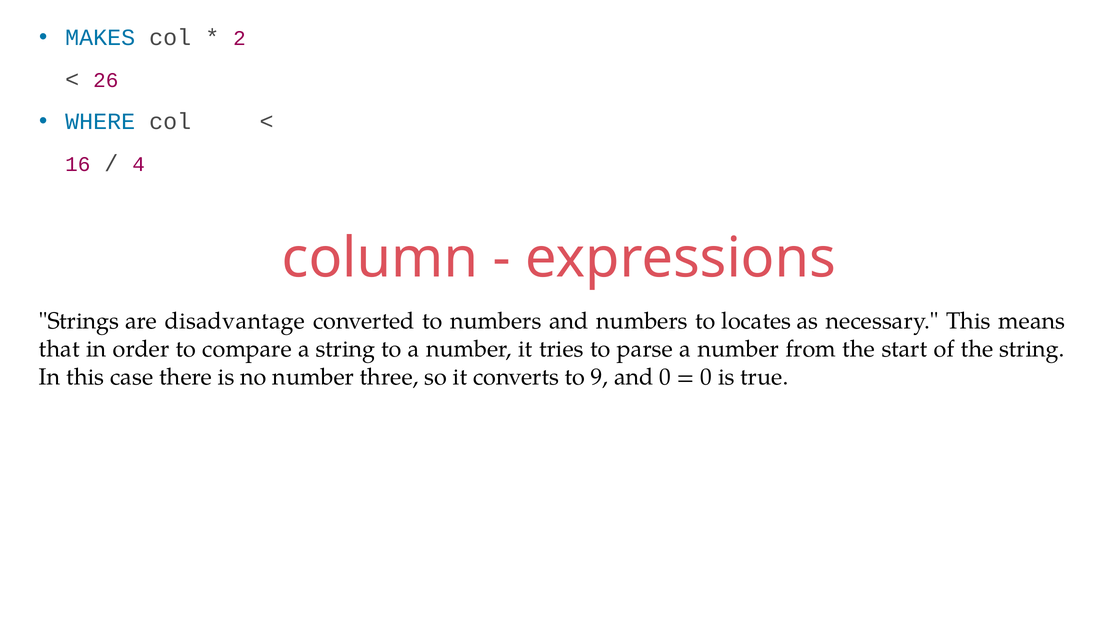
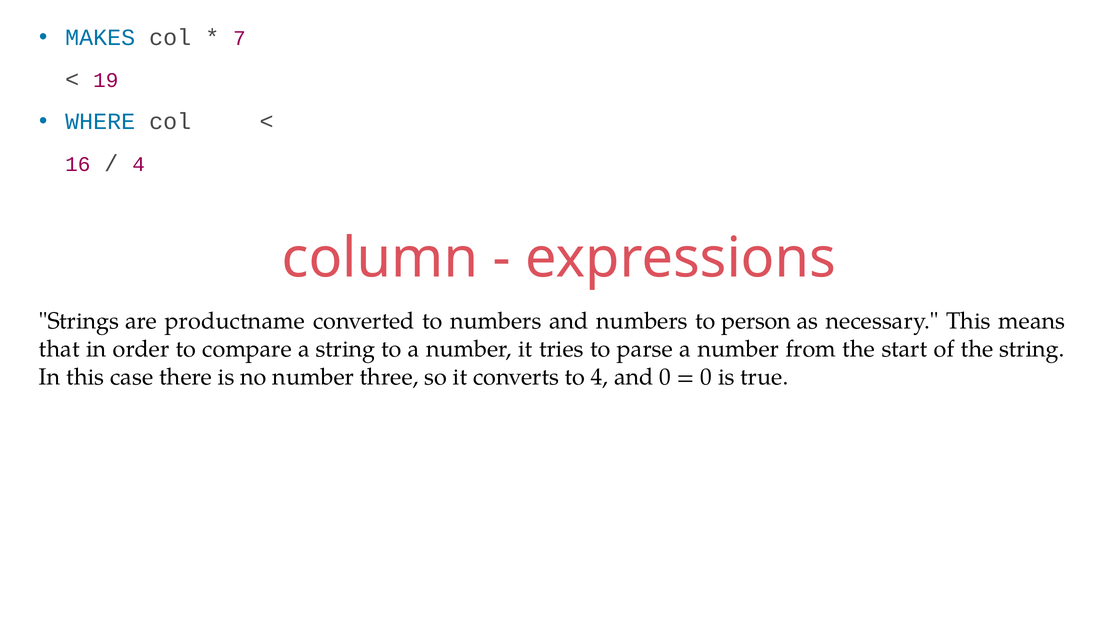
2: 2 -> 7 (240, 39)
26: 26 -> 19 (106, 80)
disadvantage: disadvantage -> productname (235, 321)
locates: locates -> person (756, 321)
to 9: 9 -> 4 (600, 377)
